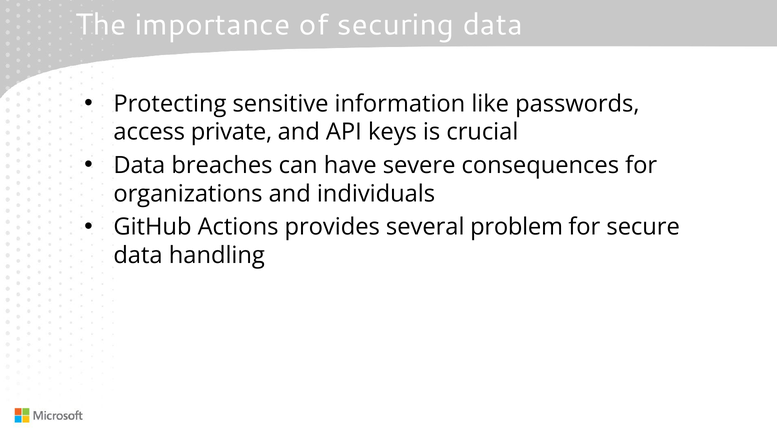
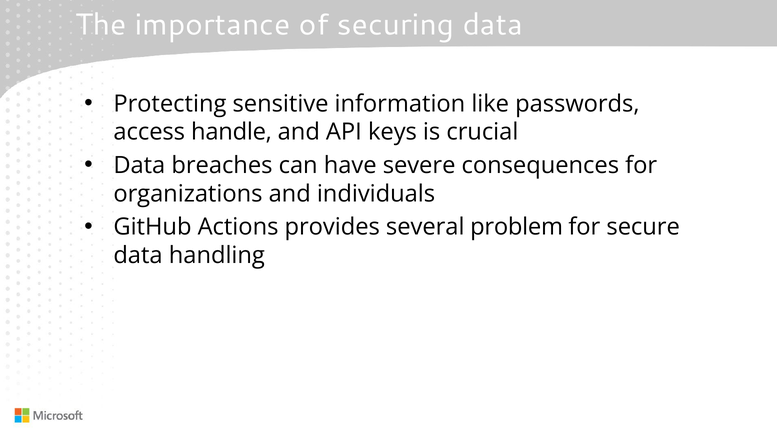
private: private -> handle (231, 132)
